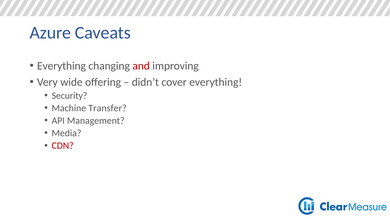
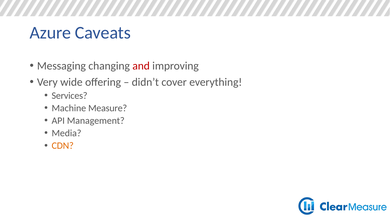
Everything: Everything -> Messaging (61, 66)
Security: Security -> Services (69, 96)
Transfer: Transfer -> Measure (108, 108)
CDN colour: red -> orange (63, 146)
